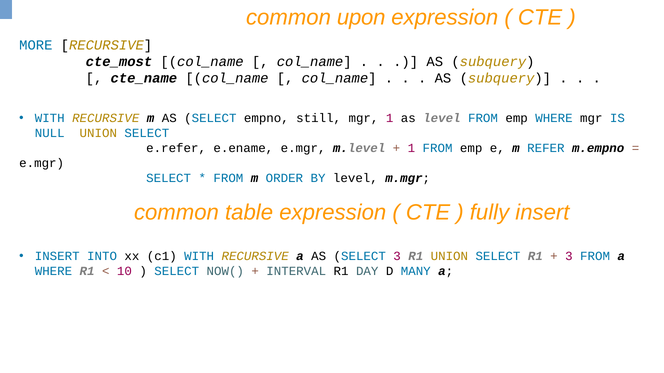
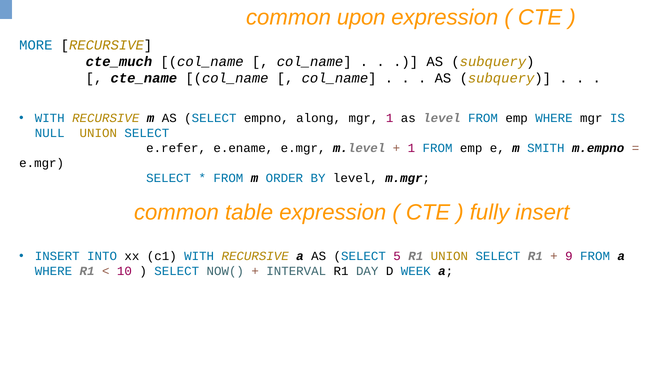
cte_most: cte_most -> cte_much (119, 62)
still: still -> along (319, 119)
REFER: REFER -> SMITH (546, 148)
SELECT 3: 3 -> 5 (397, 256)
3: 3 -> 9 (569, 256)
MANY: MANY -> WEEK (416, 271)
